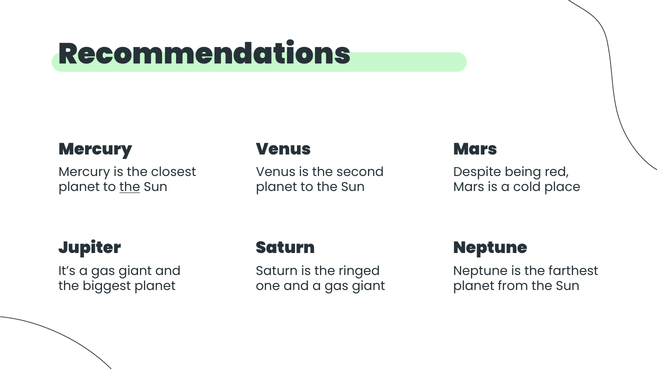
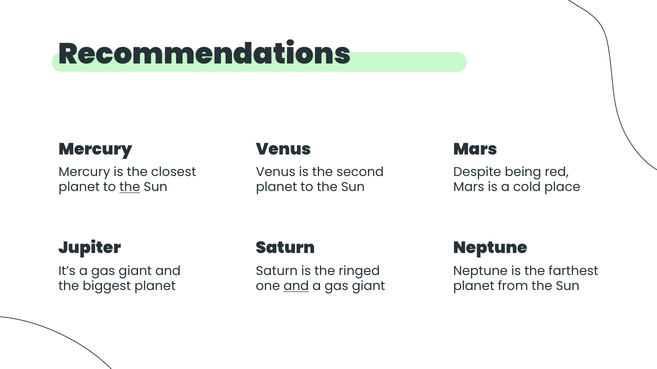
and underline: none -> present (296, 287)
